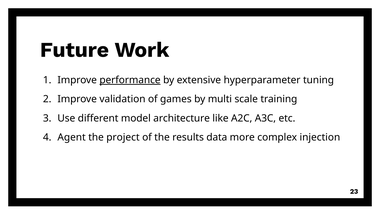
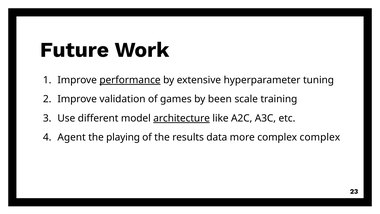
multi: multi -> been (220, 99)
architecture underline: none -> present (182, 118)
project: project -> playing (123, 137)
complex injection: injection -> complex (320, 137)
